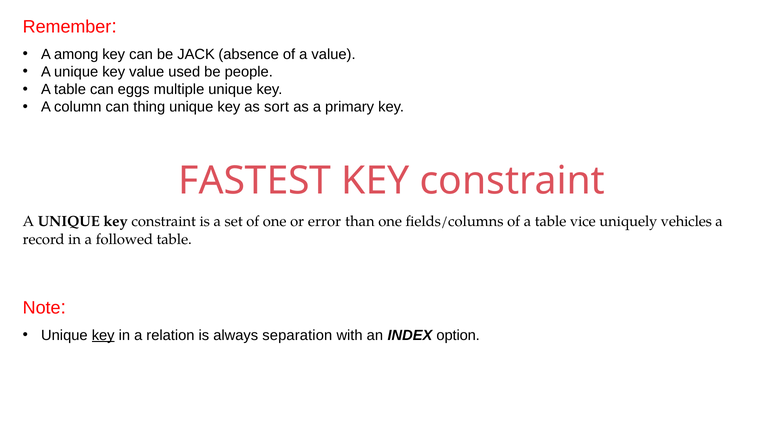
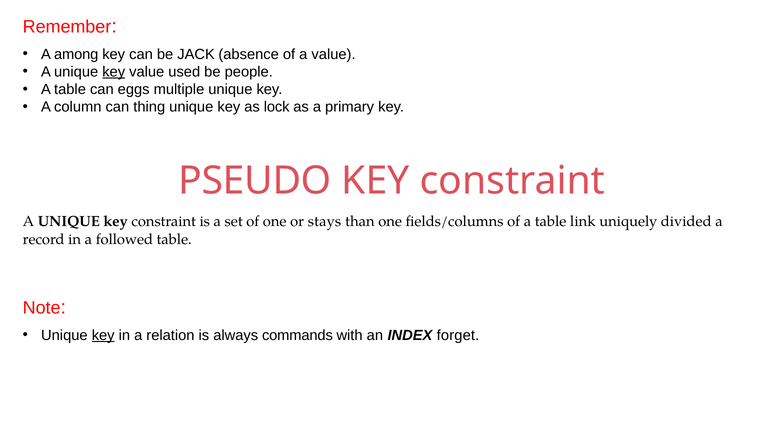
key underline: none -> present (114, 72)
sort: sort -> lock (277, 107)
FASTEST: FASTEST -> PSEUDO (255, 181)
error: error -> stays (325, 222)
vice: vice -> link (583, 222)
vehicles: vehicles -> divided (686, 222)
separation: separation -> commands (297, 335)
option: option -> forget (458, 335)
